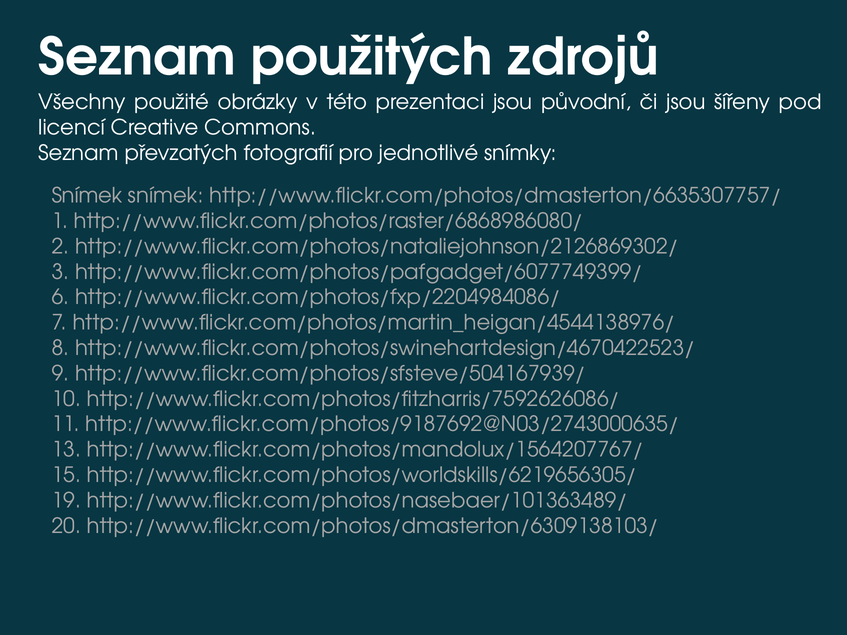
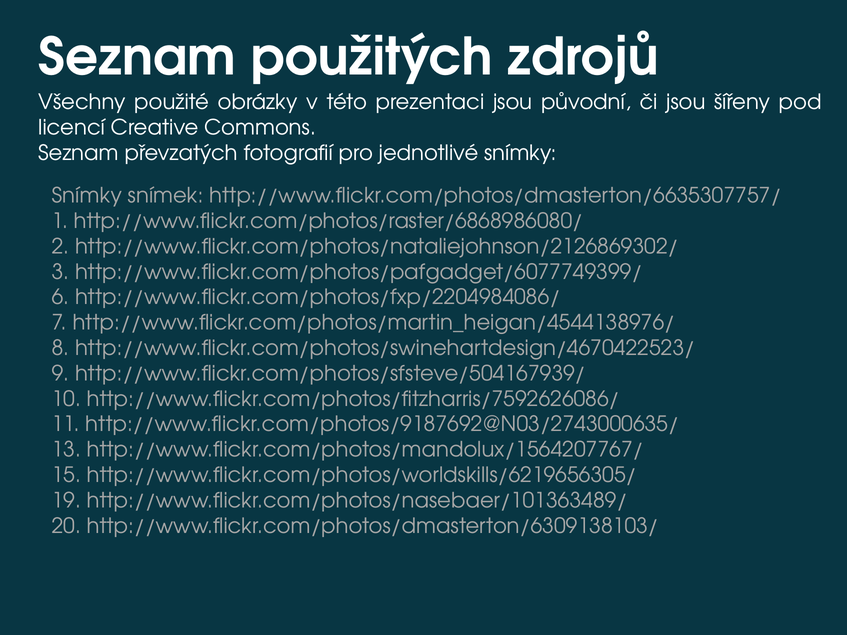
Snímek: Snímek -> Snímky (87, 196)
